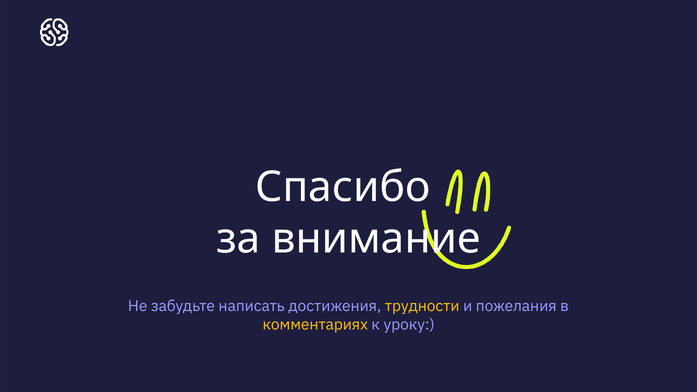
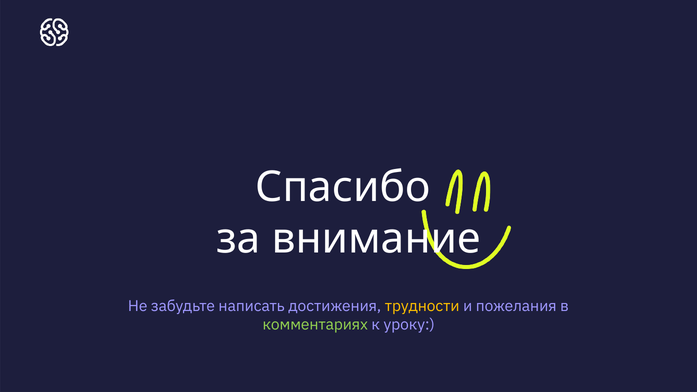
комментариях colour: yellow -> light green (315, 325)
